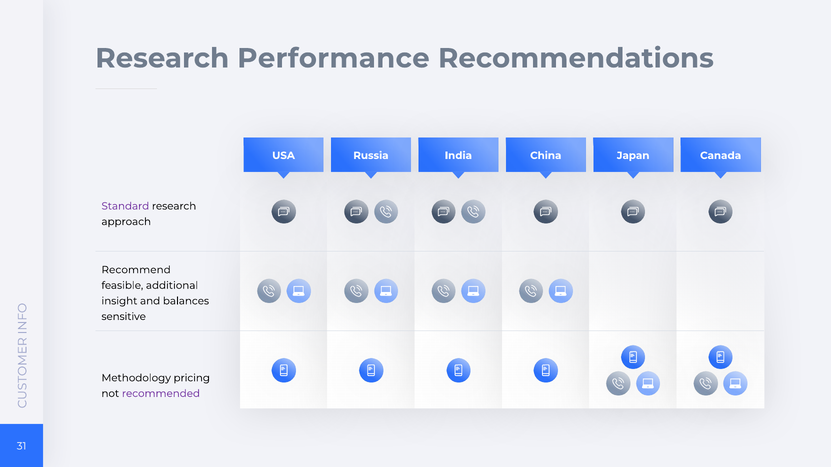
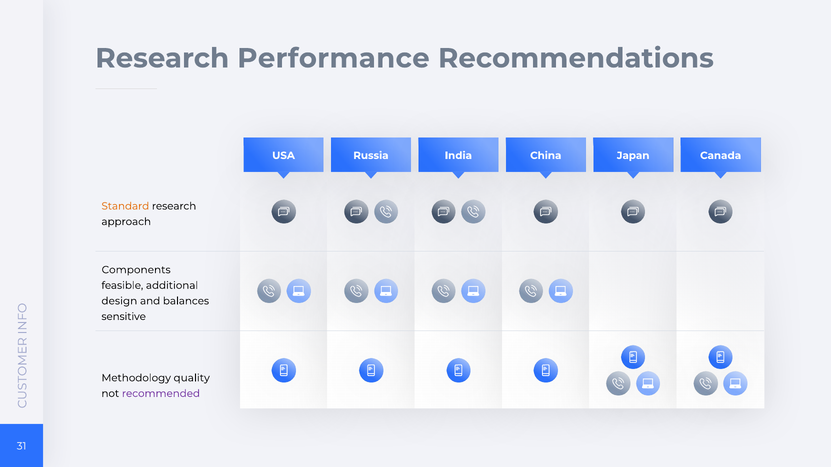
Standard colour: purple -> orange (125, 206)
Recommend: Recommend -> Components (136, 270)
insight: insight -> design (119, 301)
pricing: pricing -> quality (192, 378)
